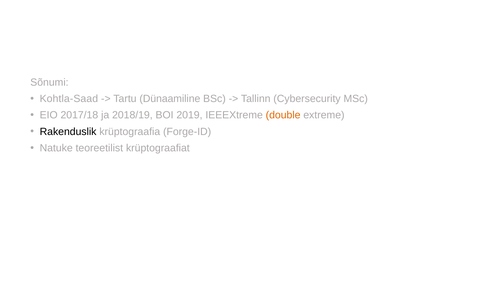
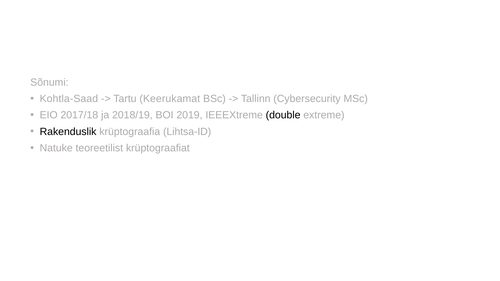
Dünaamiline: Dünaamiline -> Keerukamat (170, 99)
double colour: orange -> black (283, 115)
Forge-ID: Forge-ID -> Lihtsa-ID (187, 132)
